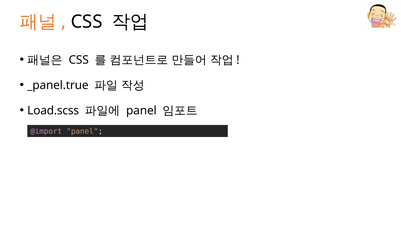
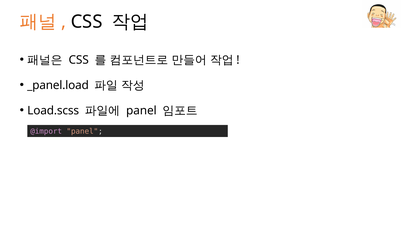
_panel.true: _panel.true -> _panel.load (58, 85)
